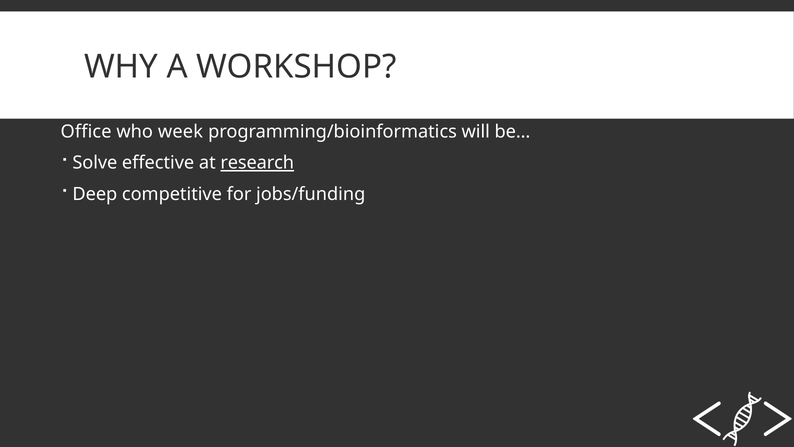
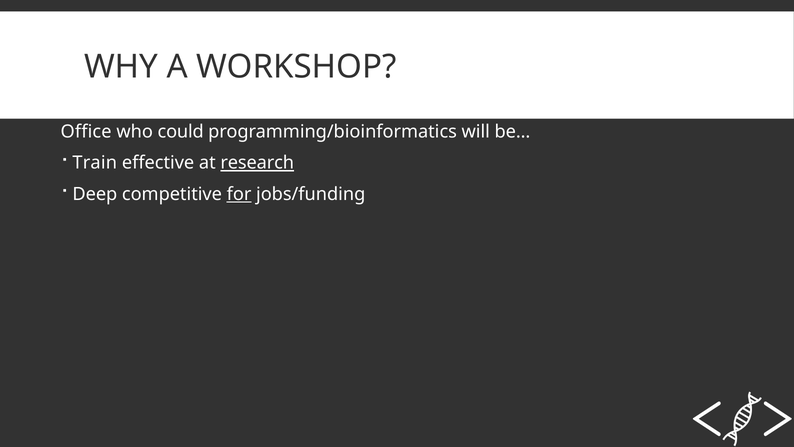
week: week -> could (181, 132)
Solve: Solve -> Train (95, 163)
for underline: none -> present (239, 194)
